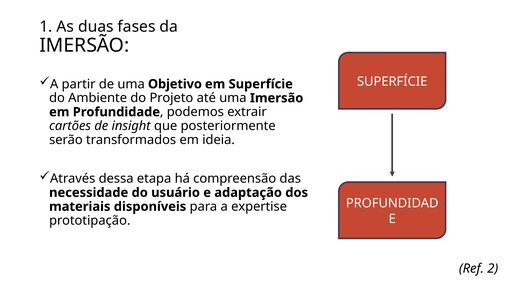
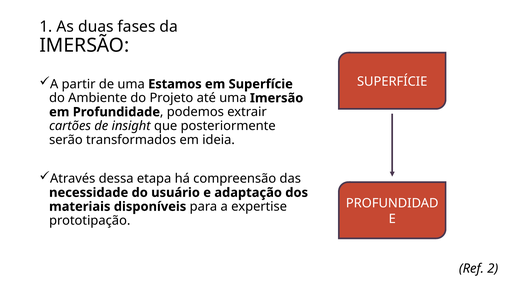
Objetivo: Objetivo -> Estamos (175, 84)
